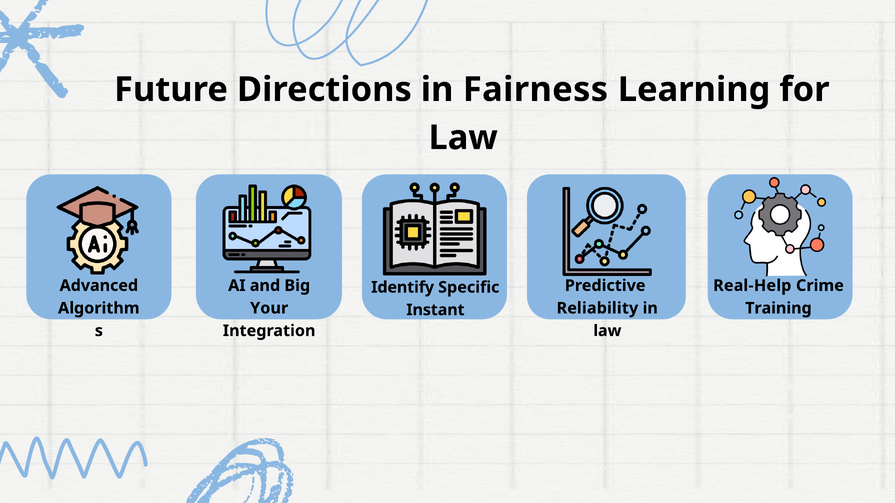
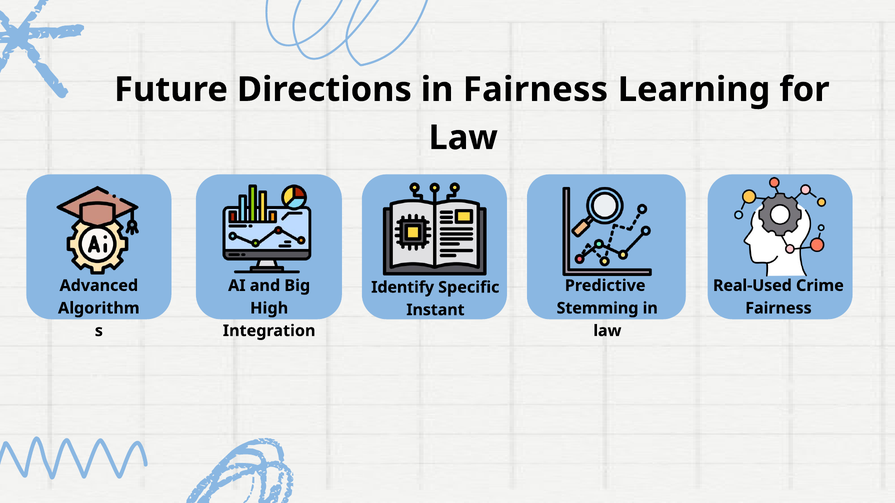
Real-Help: Real-Help -> Real-Used (752, 286)
Your: Your -> High (269, 308)
Reliability: Reliability -> Stemming (598, 308)
Training: Training -> Fairness (778, 308)
